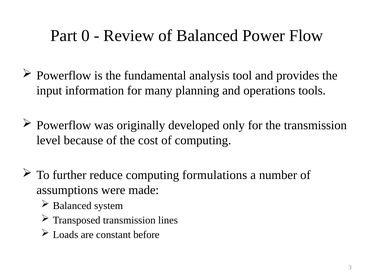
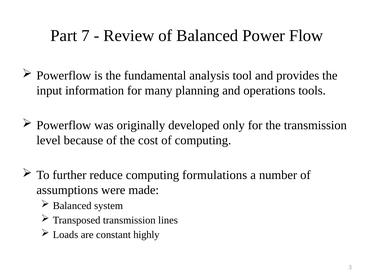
0: 0 -> 7 (85, 36)
before: before -> highly (146, 235)
